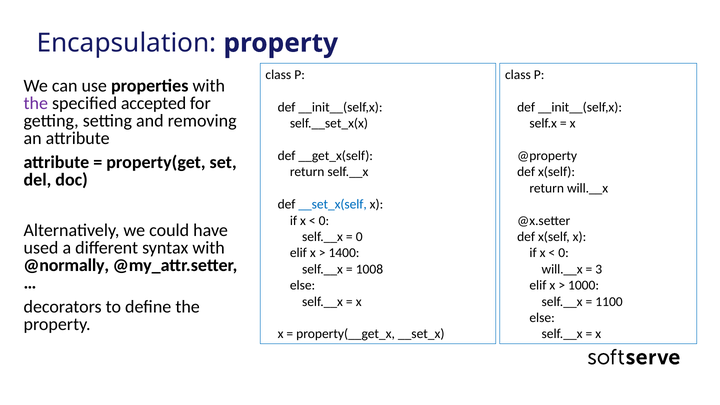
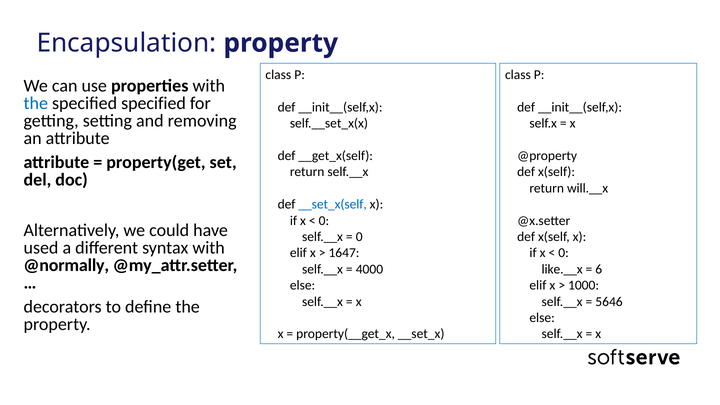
the colour: purple -> blue (36, 103)
specified accepted: accepted -> specified (154, 103)
1400: 1400 -> 1647 (344, 253)
1008: 1008 -> 4000 (369, 269)
will.__x: will.__x -> like.__x (562, 269)
3: 3 -> 6 (599, 269)
1100: 1100 -> 5646 (609, 302)
